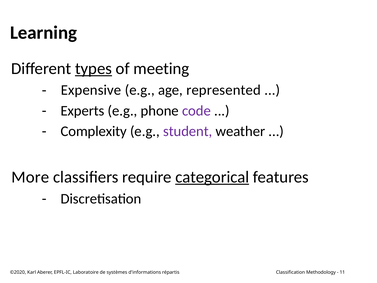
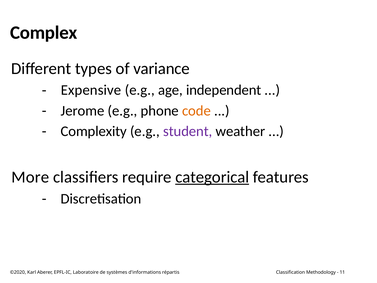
Learning: Learning -> Complex (44, 33)
types underline: present -> none (93, 68)
meeting: meeting -> variance (161, 68)
represented: represented -> independent (224, 90)
Experts: Experts -> Jerome (82, 111)
code colour: purple -> orange (196, 111)
